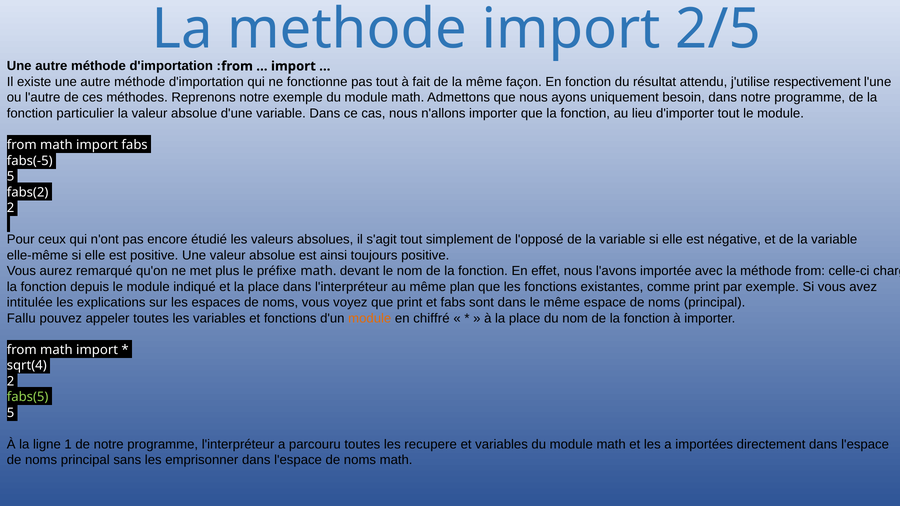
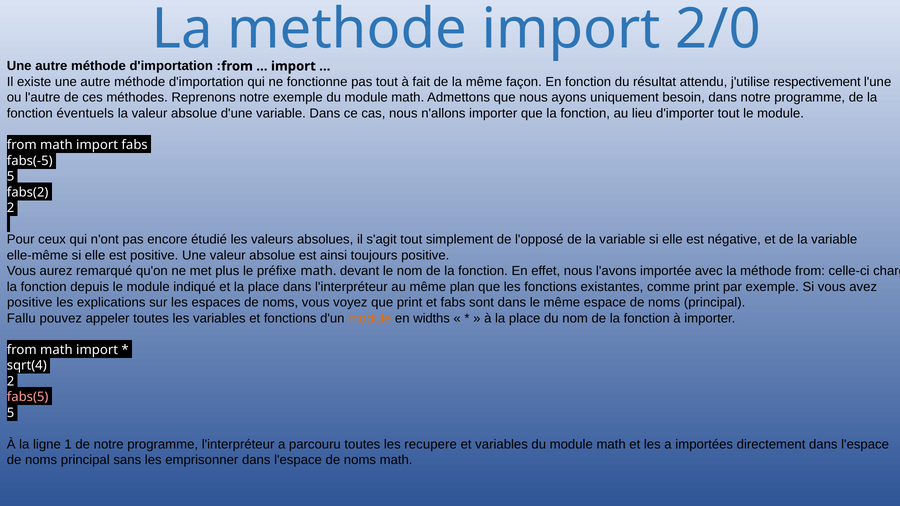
2/5: 2/5 -> 2/0 (718, 29)
particulier: particulier -> éventuels (85, 113)
intitulée: intitulée -> positive (30, 303)
chiffré: chiffré -> widths (432, 318)
fabs(5 colour: light green -> pink (28, 397)
